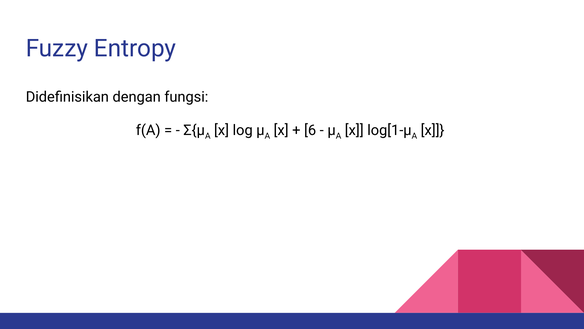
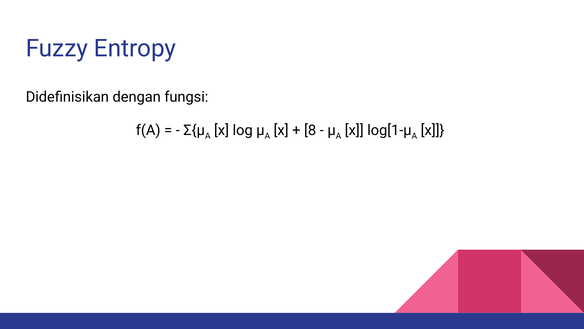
6: 6 -> 8 (310, 130)
